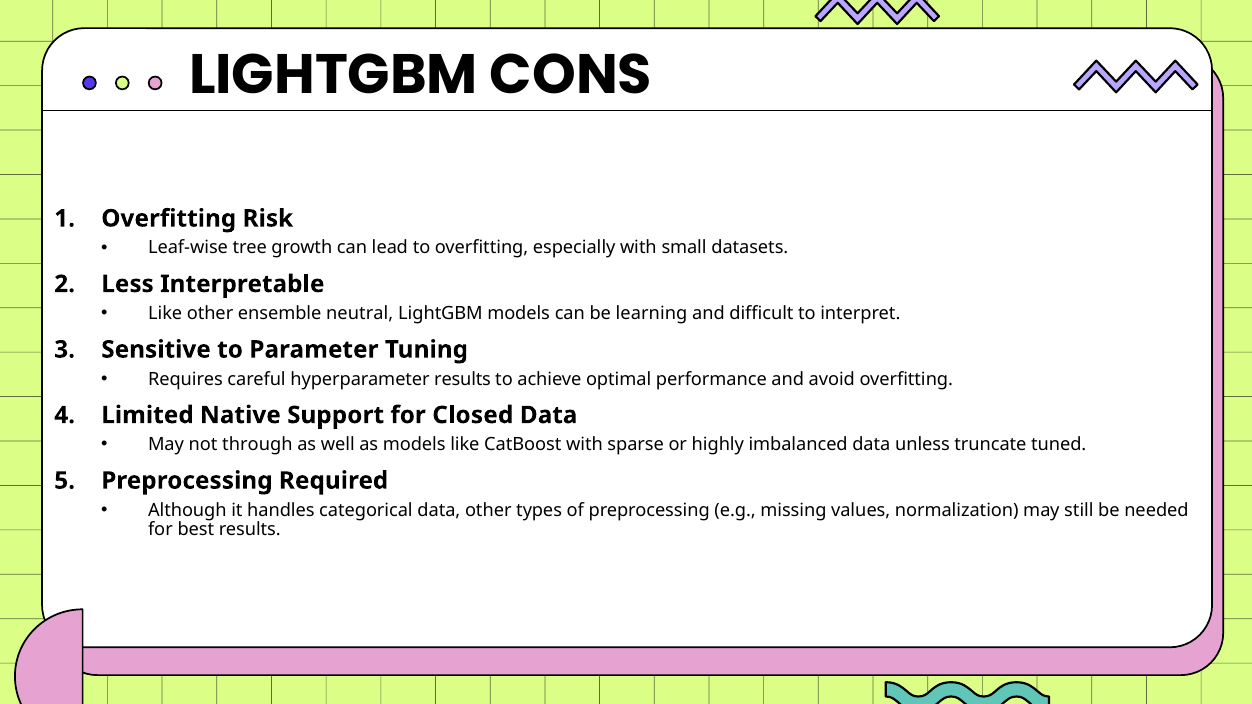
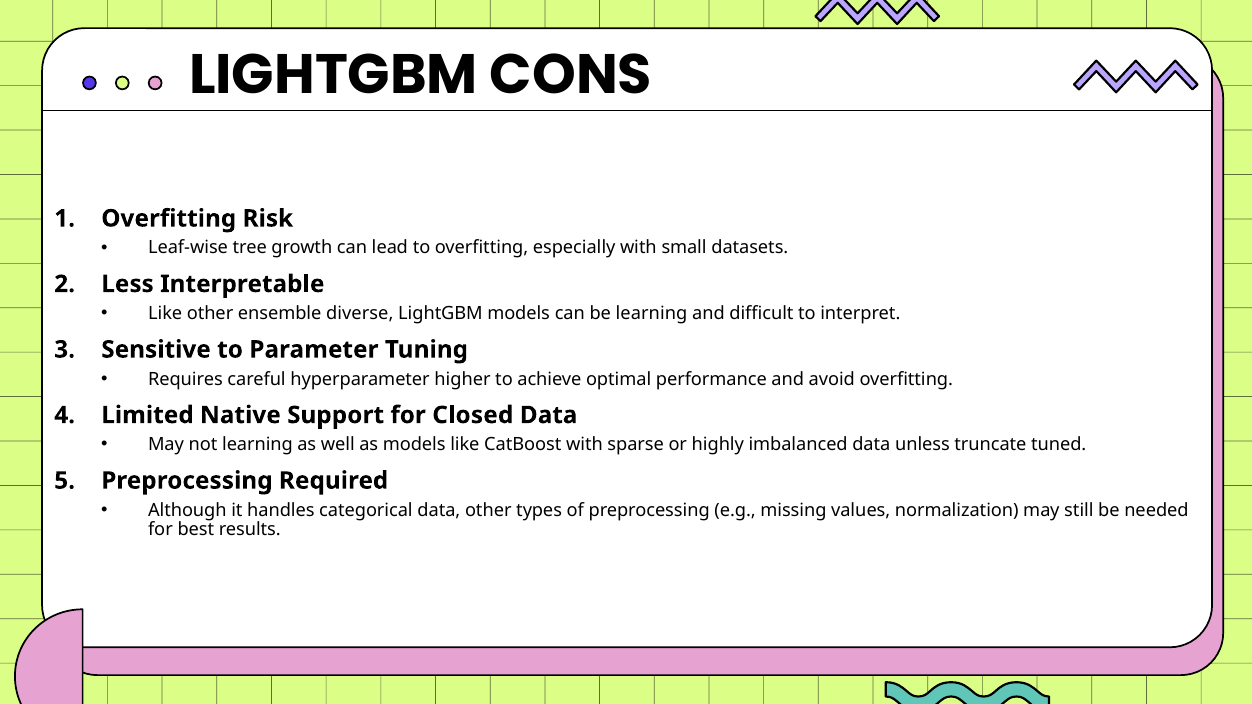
neutral: neutral -> diverse (360, 314)
hyperparameter results: results -> higher (463, 379)
not through: through -> learning (257, 445)
